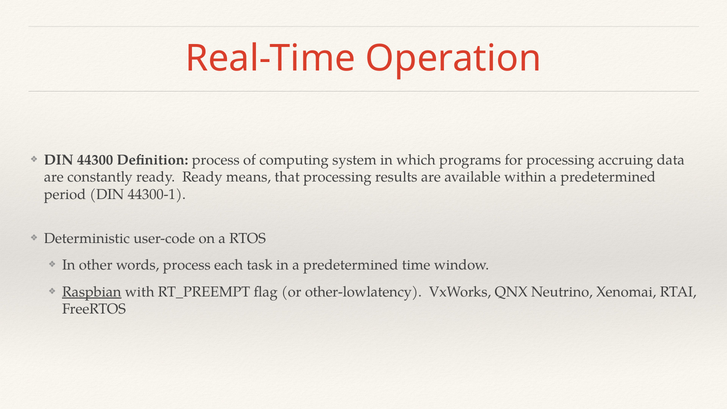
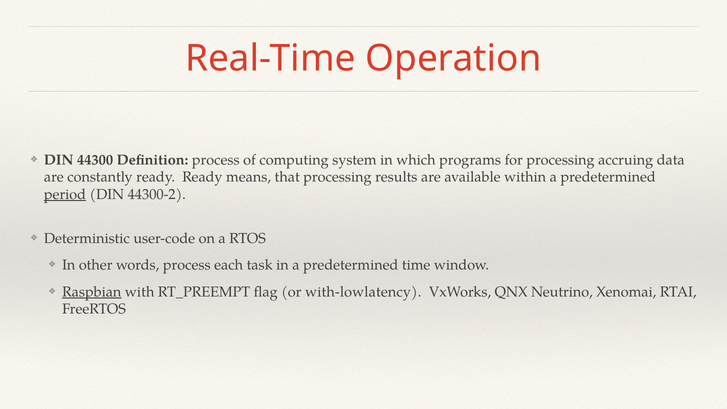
period underline: none -> present (65, 194)
44300-1: 44300-1 -> 44300-2 (157, 194)
other-lowlatency: other-lowlatency -> with-lowlatency (363, 292)
